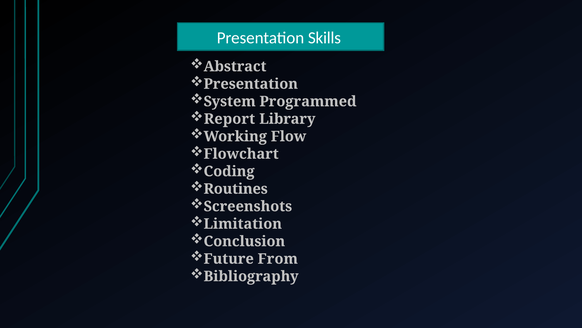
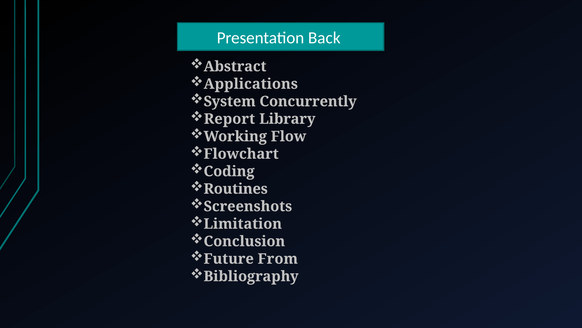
Skills: Skills -> Back (324, 38)
Presentation: Presentation -> Applications (251, 84)
Programmed: Programmed -> Concurrently (308, 101)
